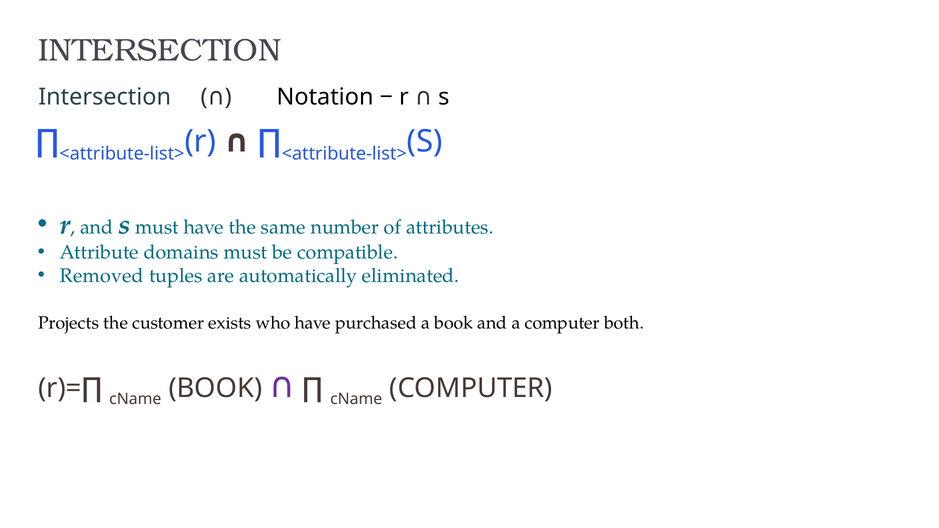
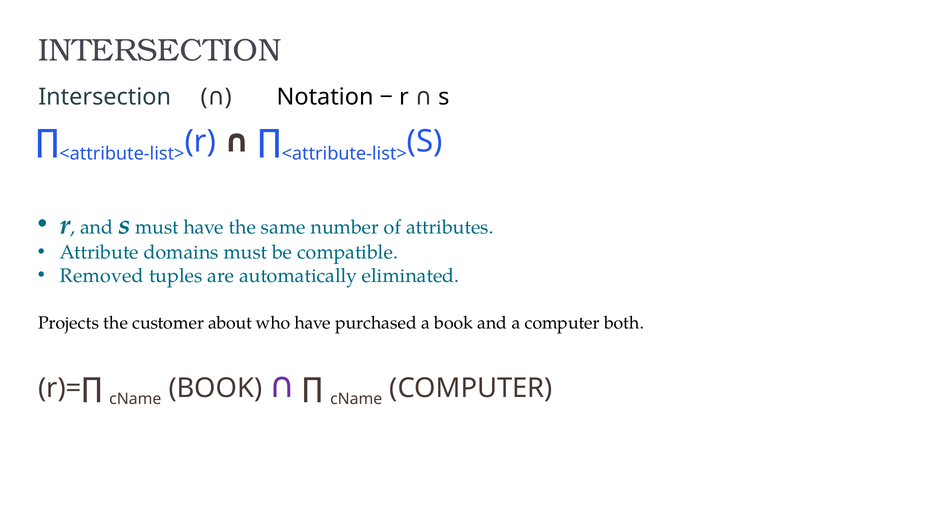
exists: exists -> about (230, 323)
